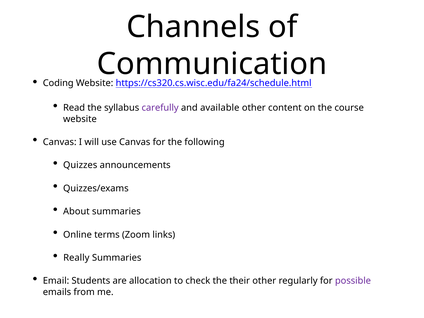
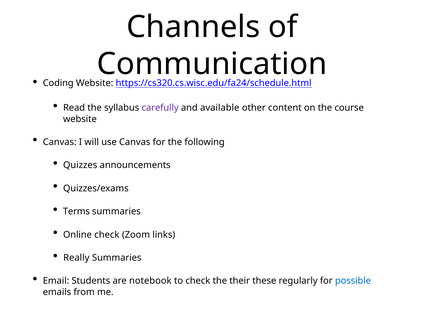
About: About -> Terms (76, 212)
Online terms: terms -> check (107, 235)
allocation: allocation -> notebook (150, 281)
their other: other -> these (264, 281)
possible colour: purple -> blue (353, 281)
